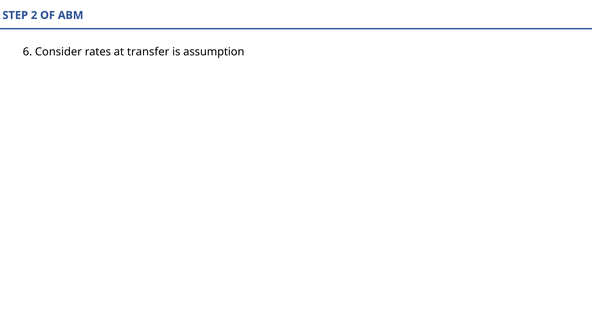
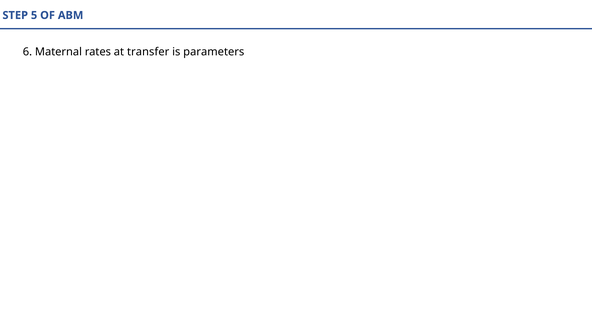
2: 2 -> 5 (34, 15)
Consider: Consider -> Maternal (58, 52)
assumption: assumption -> parameters (214, 52)
